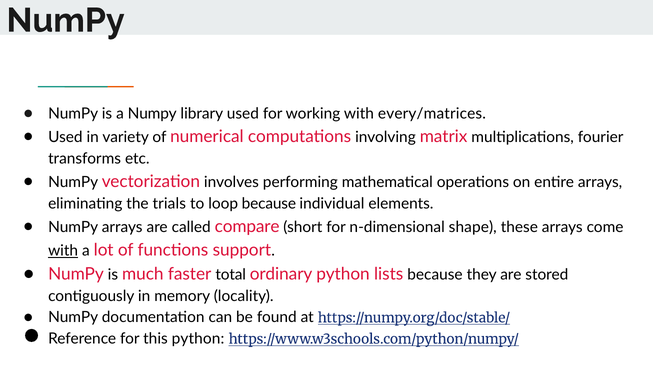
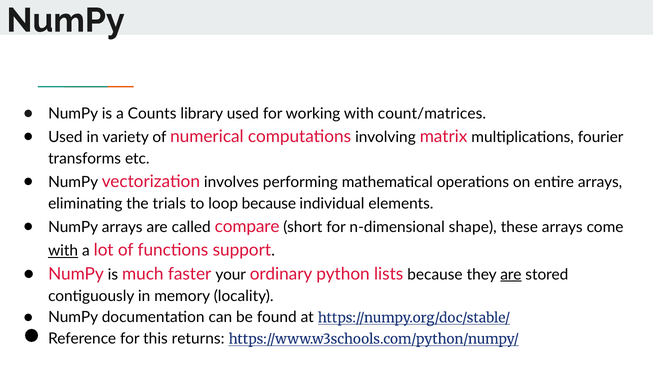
a Numpy: Numpy -> Counts (152, 114)
every/matrices: every/matrices -> count/matrices (432, 114)
total: total -> your (231, 275)
are underline: none -> present (511, 275)
this python: python -> returns (198, 339)
